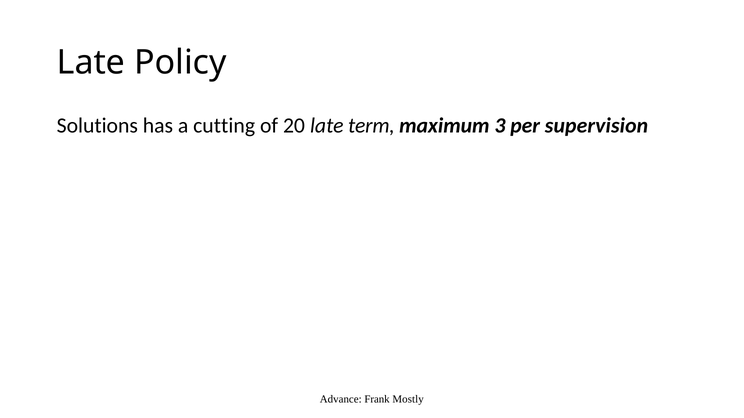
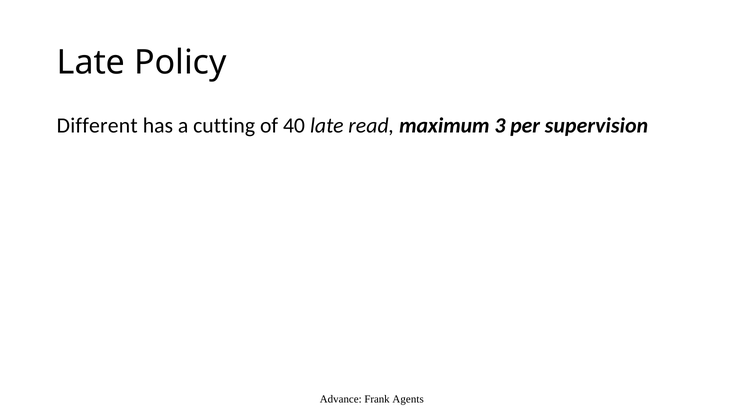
Solutions: Solutions -> Different (97, 126)
20: 20 -> 40 (294, 126)
term: term -> read (371, 126)
Mostly: Mostly -> Agents (408, 400)
